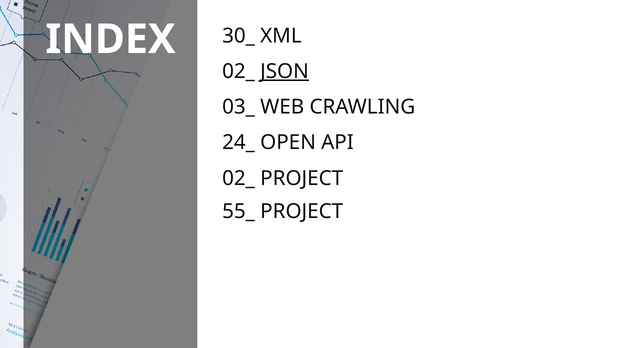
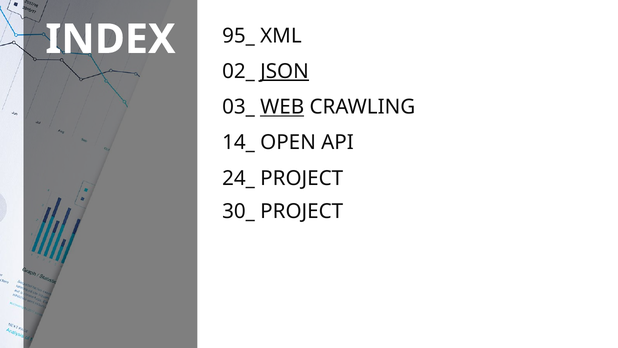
30_: 30_ -> 95_ (239, 36)
WEB underline: none -> present (282, 107)
24_: 24_ -> 14_ (239, 143)
02_: 02_ -> 24_ (239, 178)
55_: 55_ -> 30_ (239, 211)
